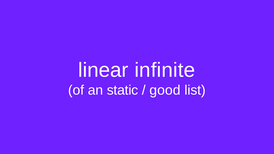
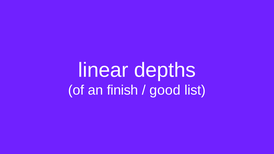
infinite: infinite -> depths (165, 70)
static: static -> finish (123, 90)
